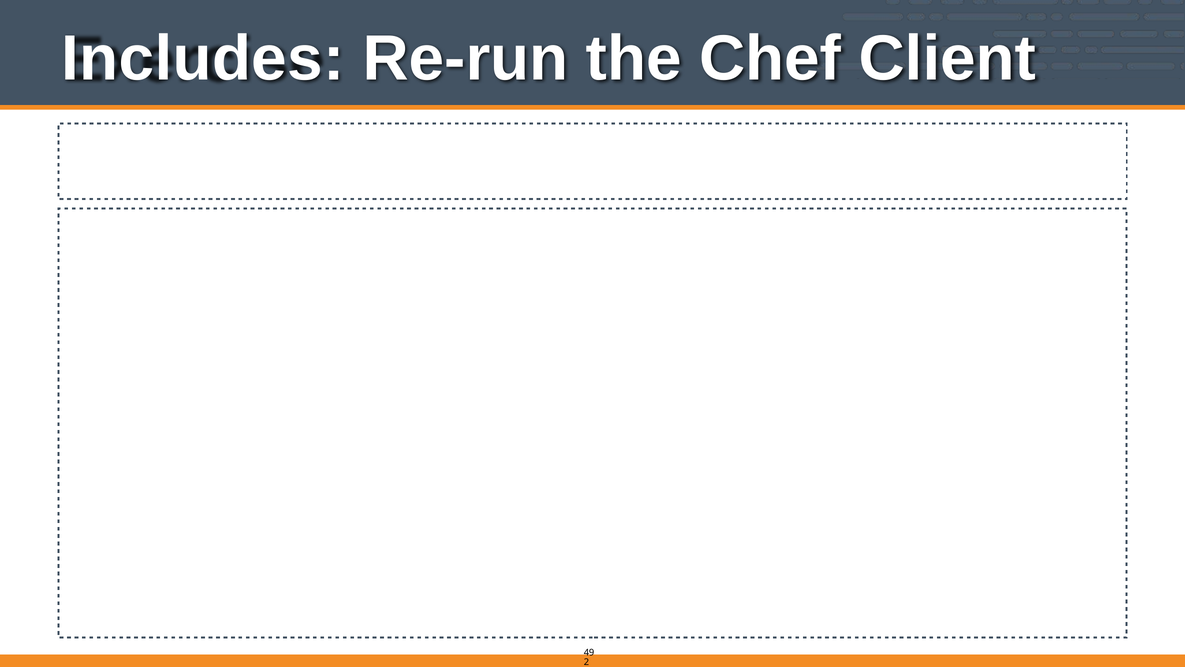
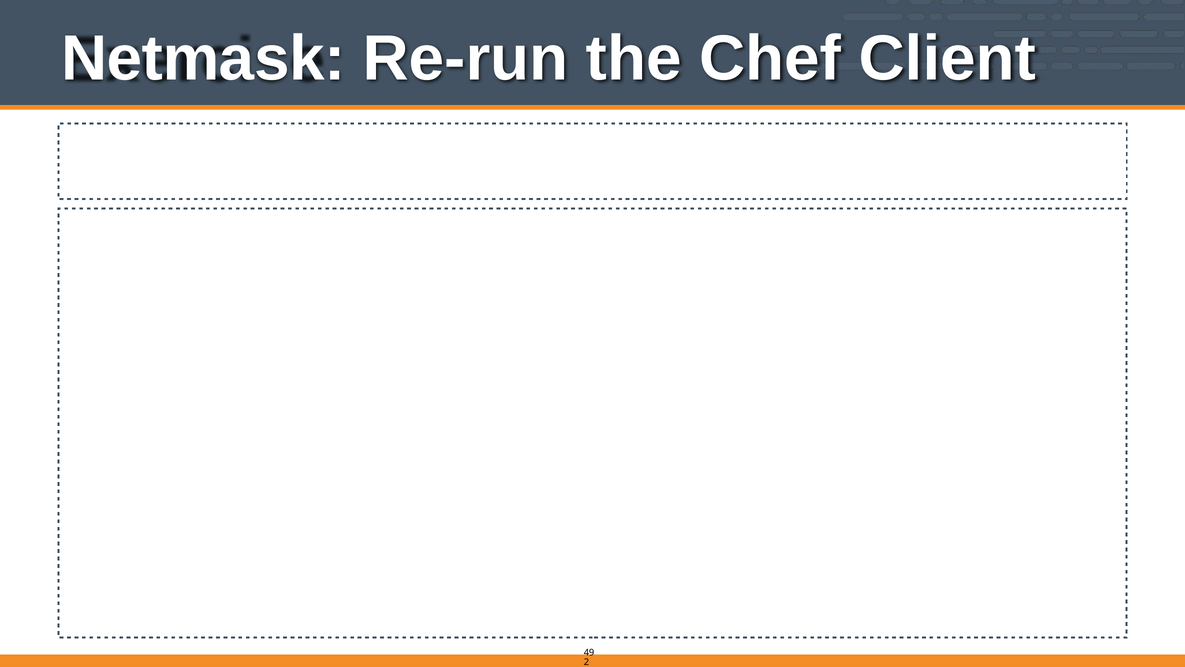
Includes: Includes -> Netmask (203, 59)
